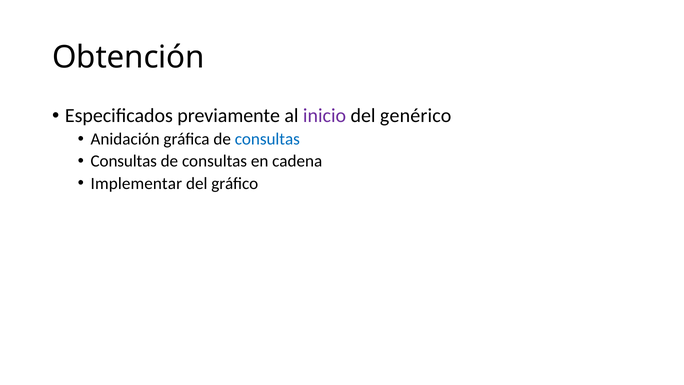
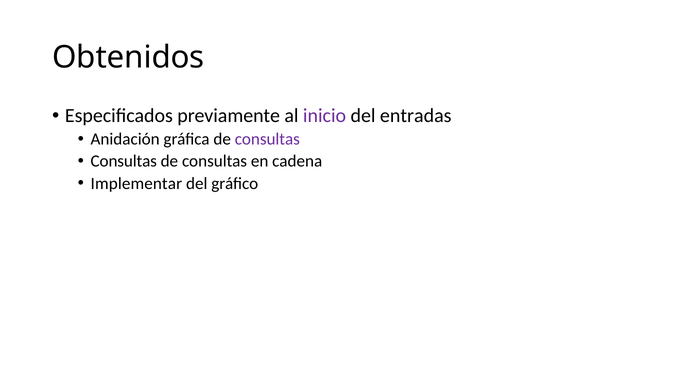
Obtención: Obtención -> Obtenidos (128, 57)
genérico: genérico -> entradas (416, 116)
consultas colour: blue -> purple (267, 139)
